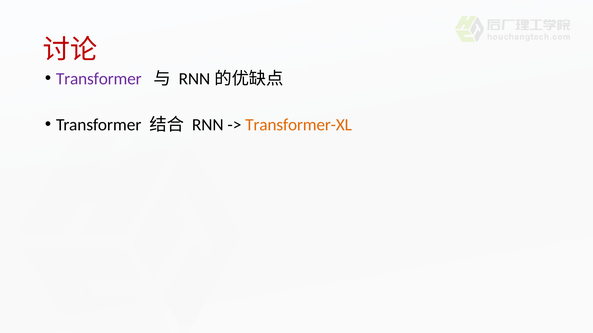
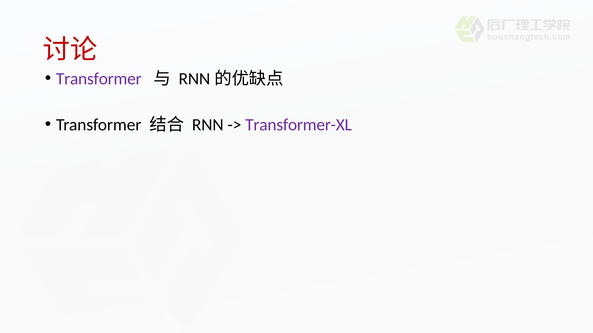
Transformer-XL colour: orange -> purple (299, 125)
